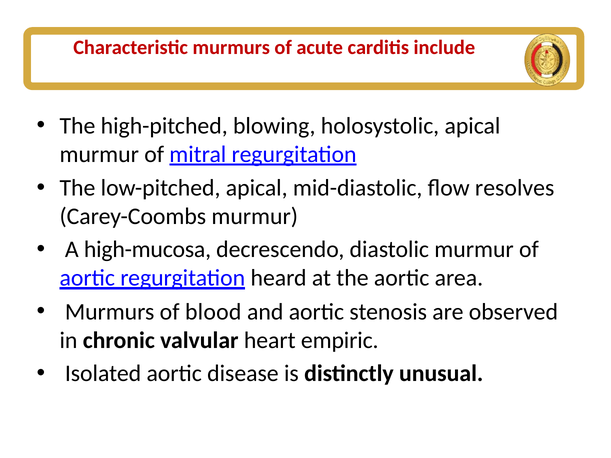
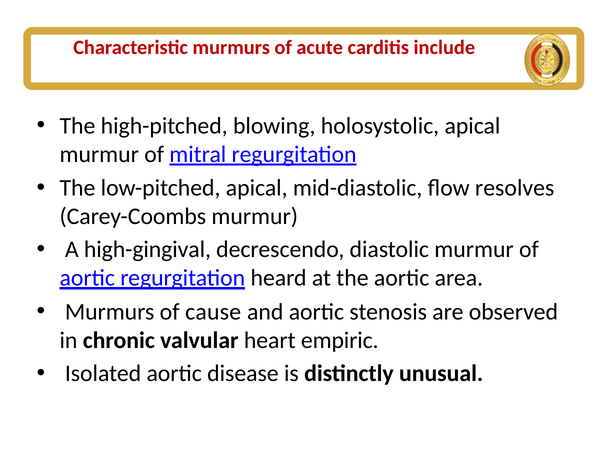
high-mucosa: high-mucosa -> high-gingival (147, 250)
blood: blood -> cause (213, 312)
